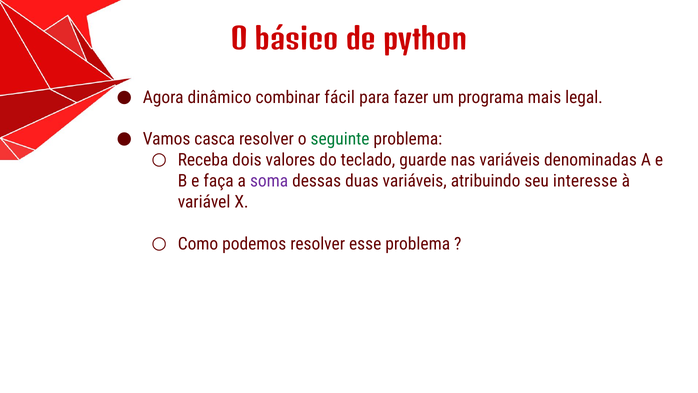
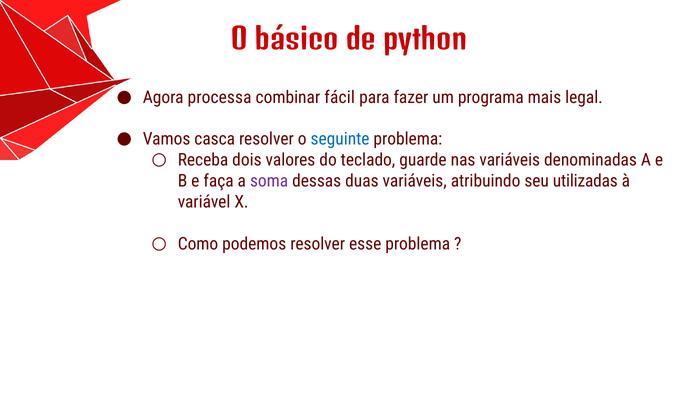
dinâmico: dinâmico -> processa (220, 97)
seguinte colour: green -> blue (340, 139)
interesse: interesse -> utilizadas (585, 181)
